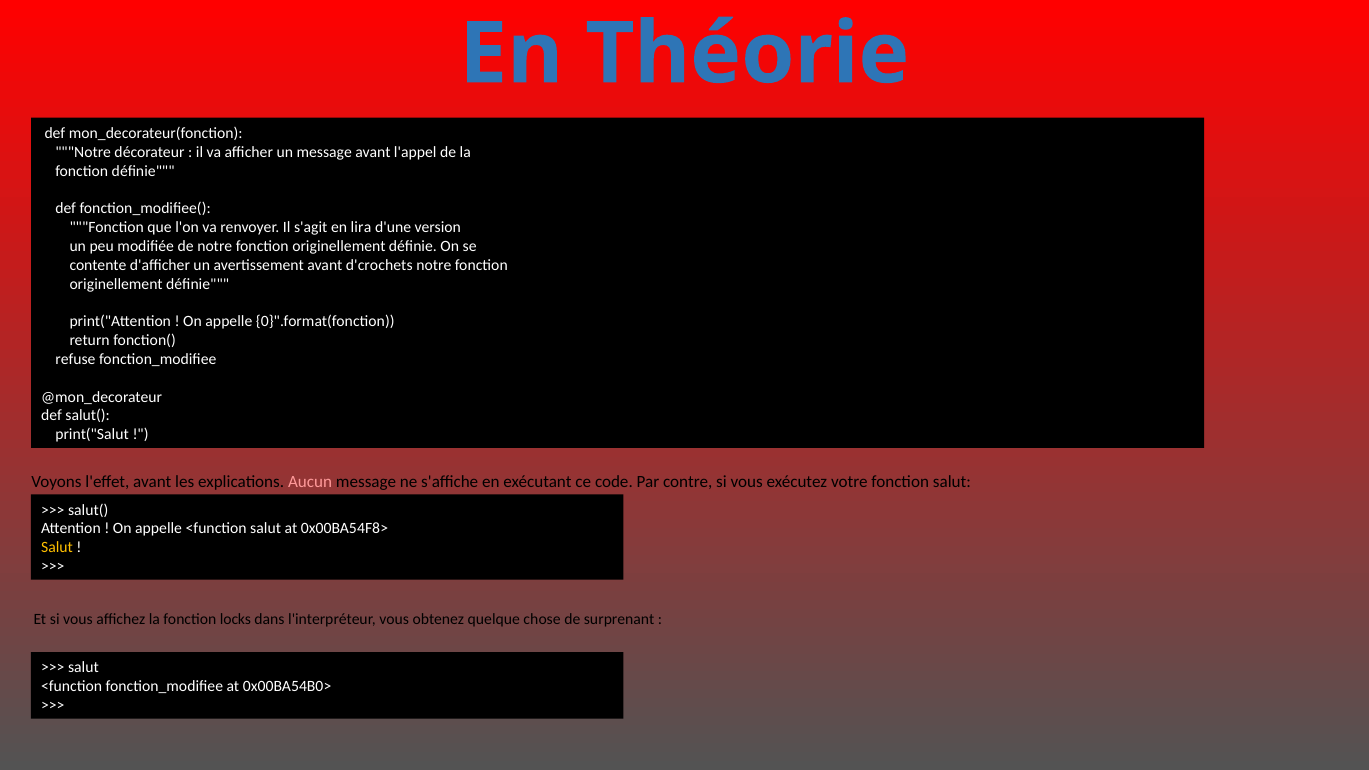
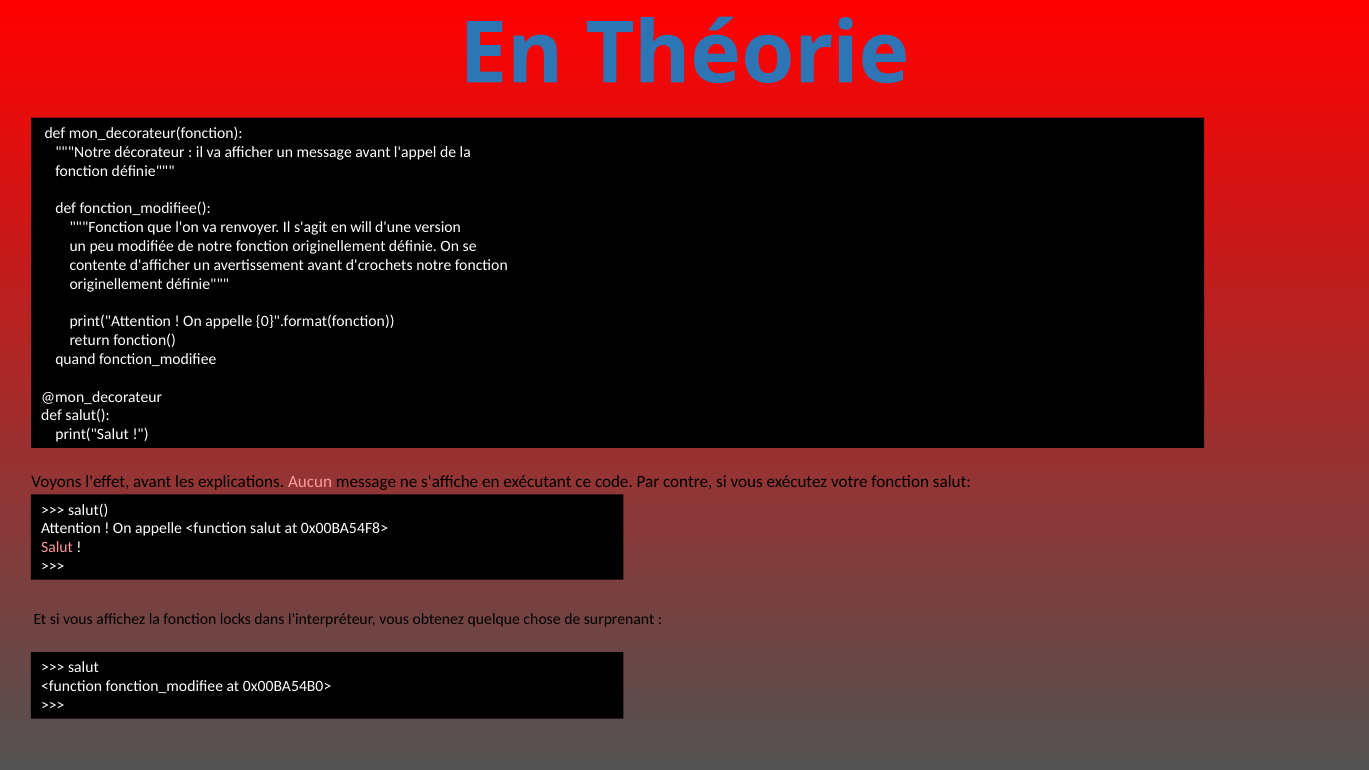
lira: lira -> will (361, 227)
refuse: refuse -> quand (75, 359)
Salut colour: yellow -> pink (57, 548)
